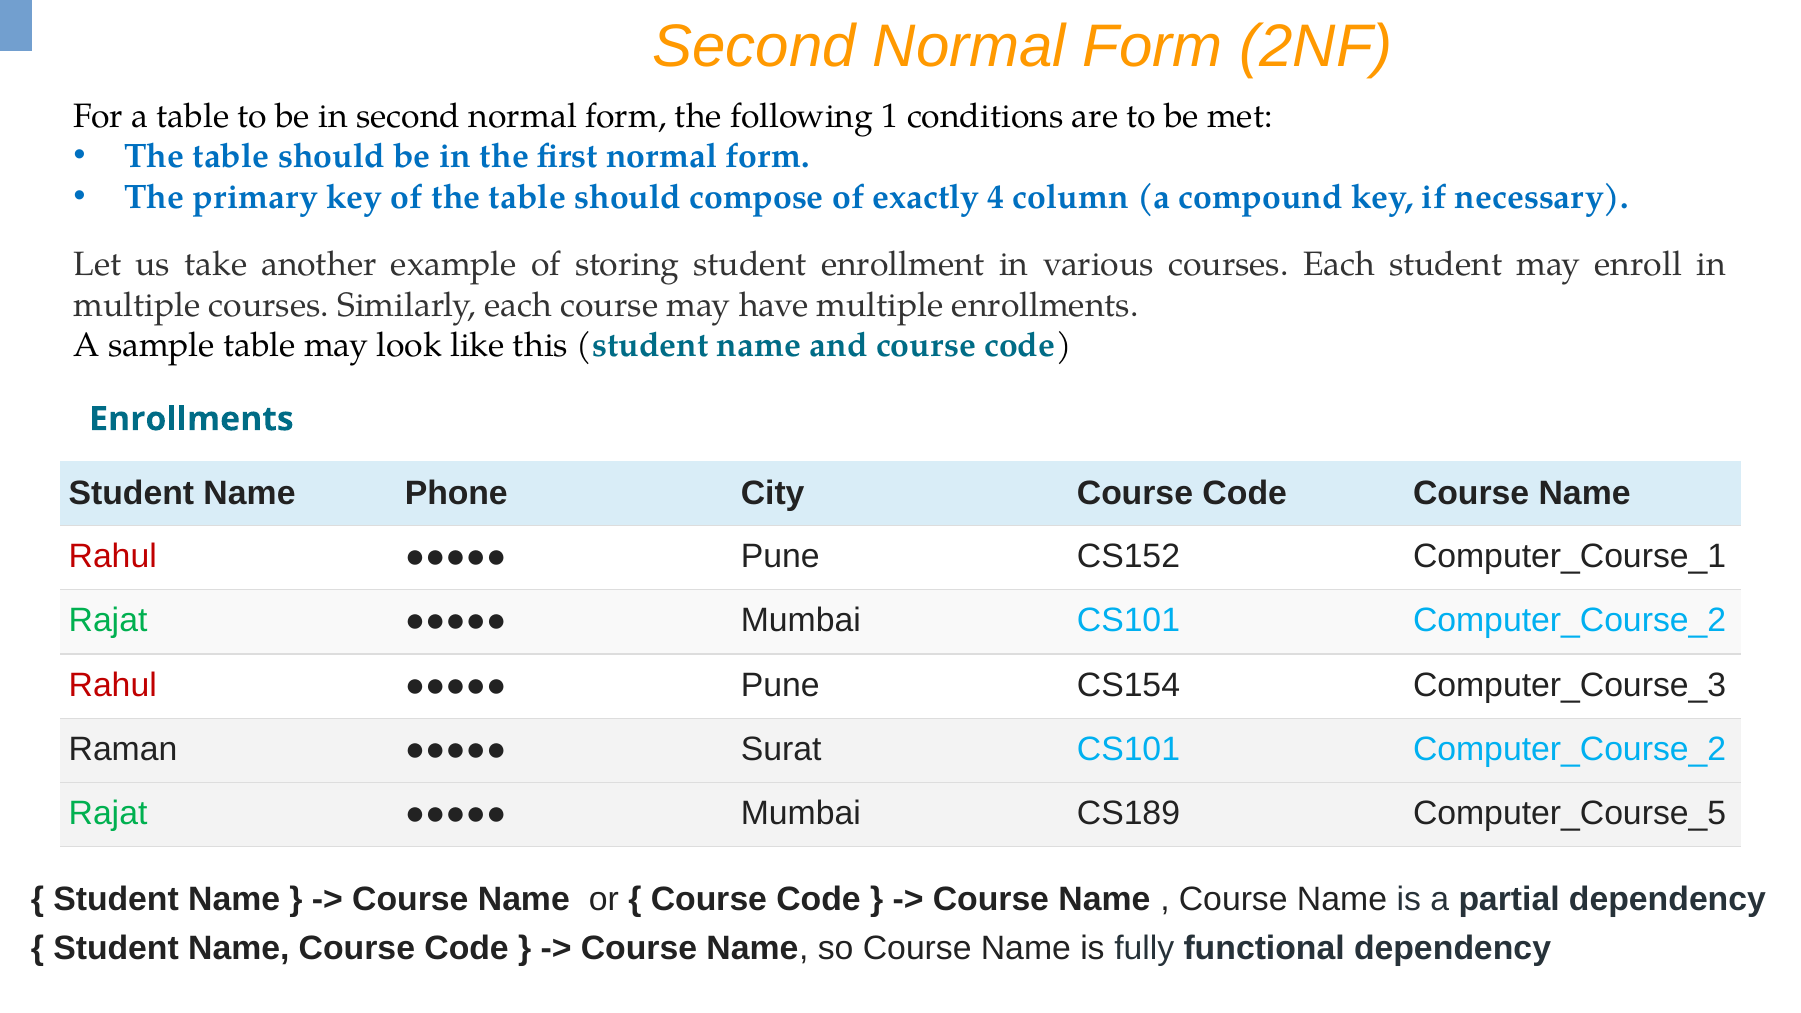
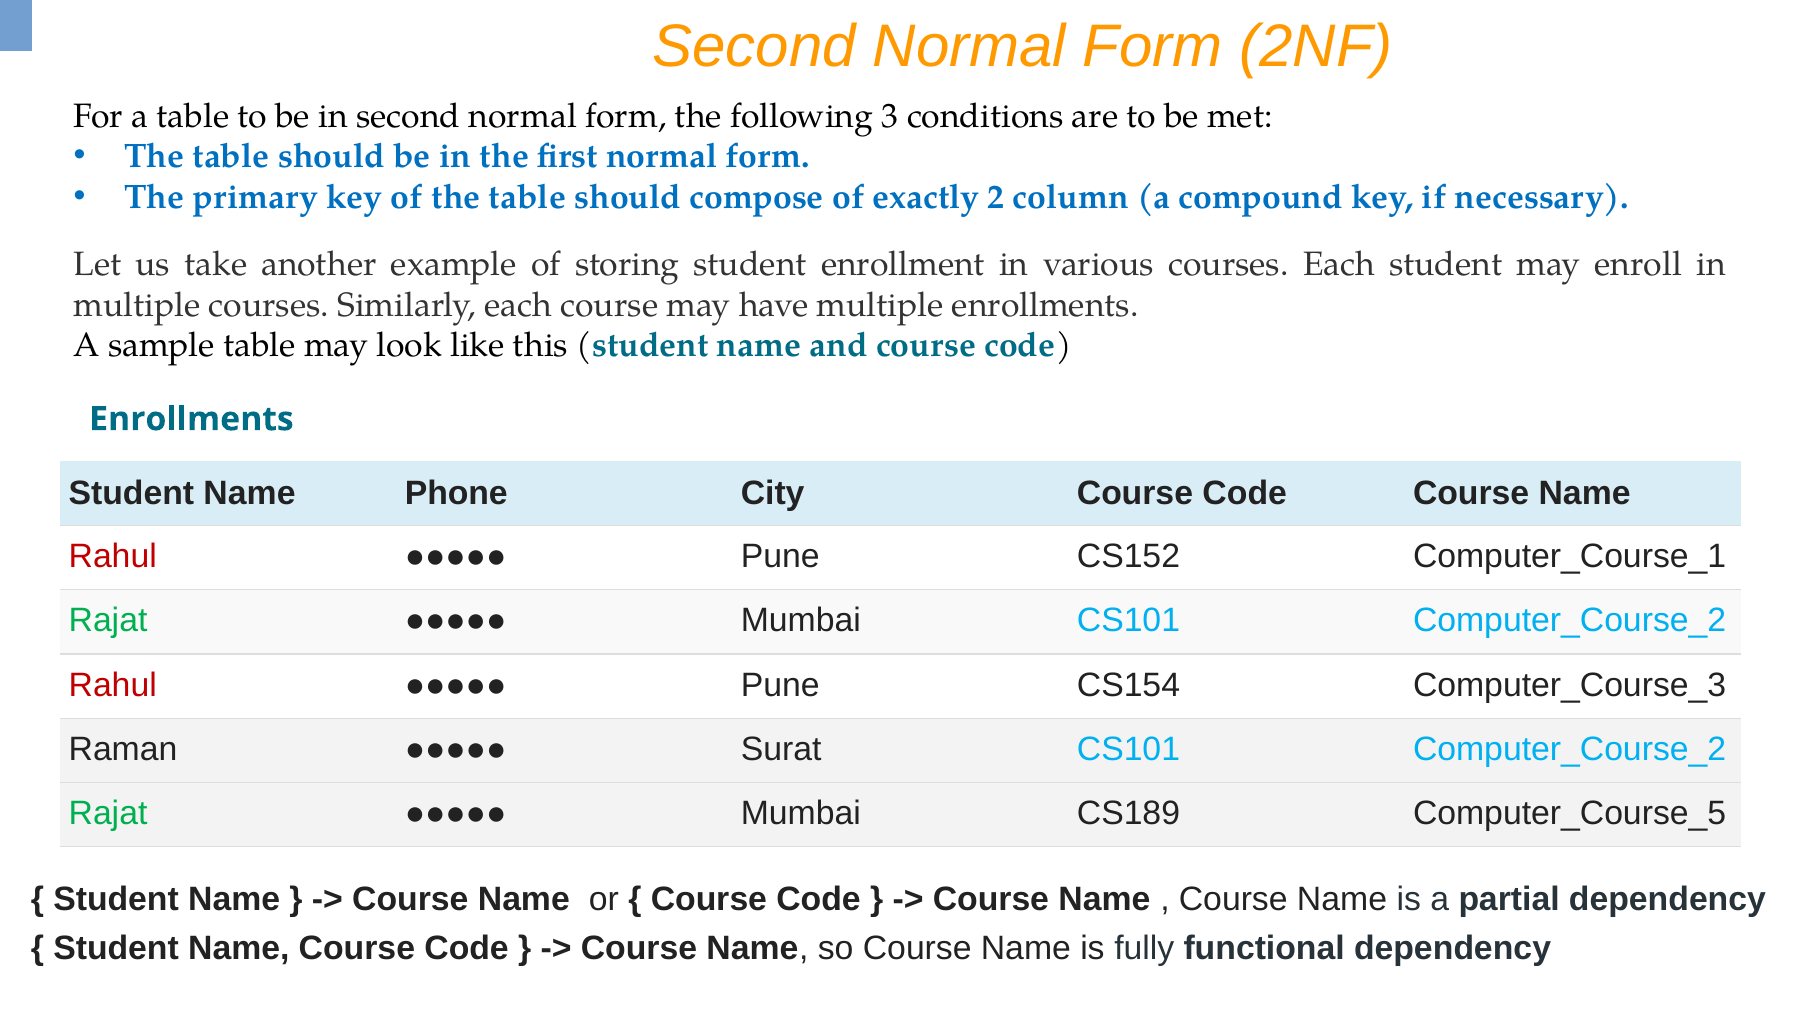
1: 1 -> 3 (890, 116)
4: 4 -> 2 (996, 197)
